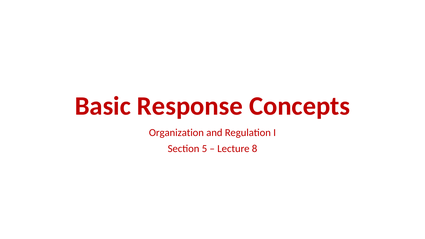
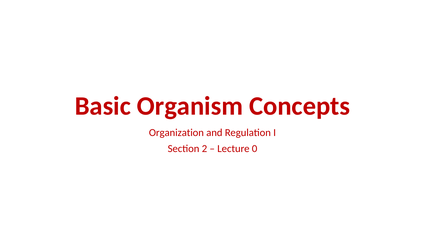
Response: Response -> Organism (190, 106)
5: 5 -> 2 (205, 149)
8: 8 -> 0 (255, 149)
